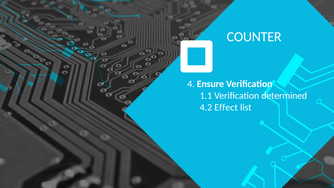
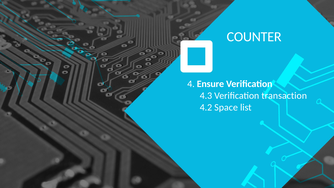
1.1: 1.1 -> 4.3 (206, 96)
determined: determined -> transaction (284, 96)
Effect: Effect -> Space (226, 107)
